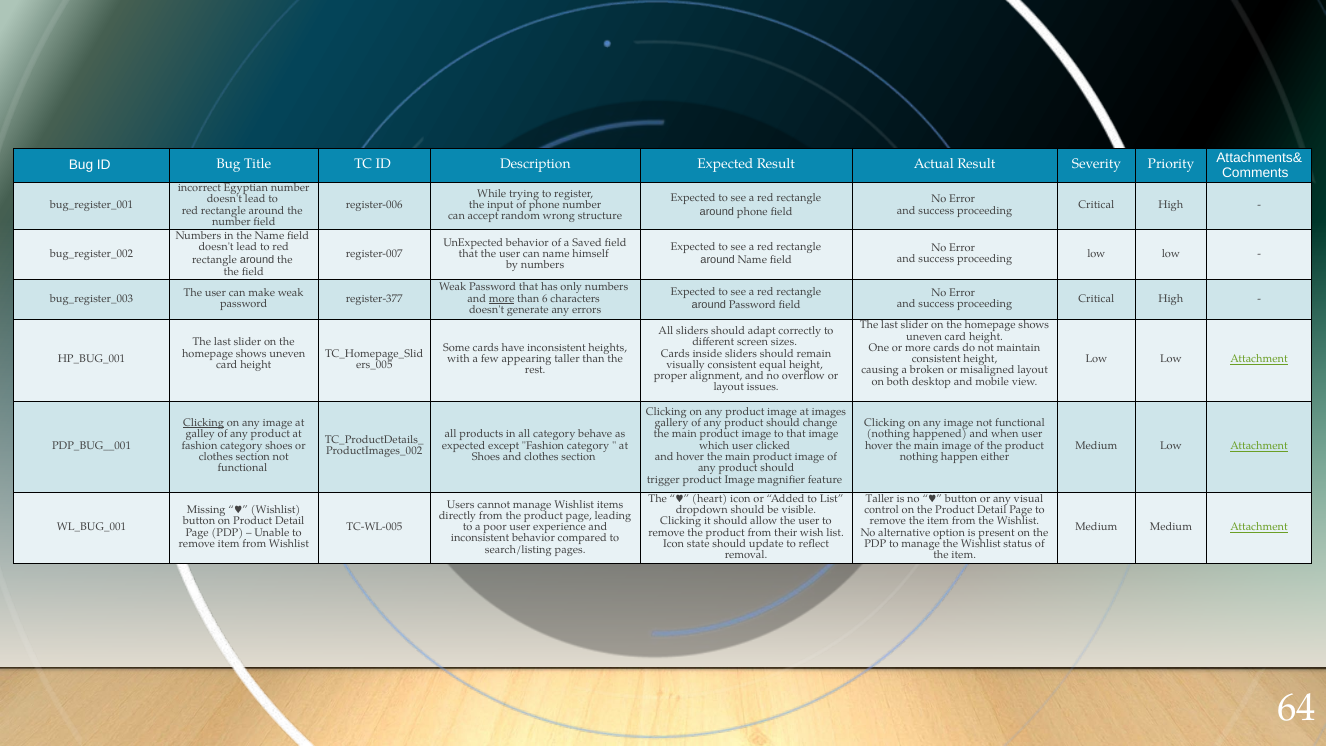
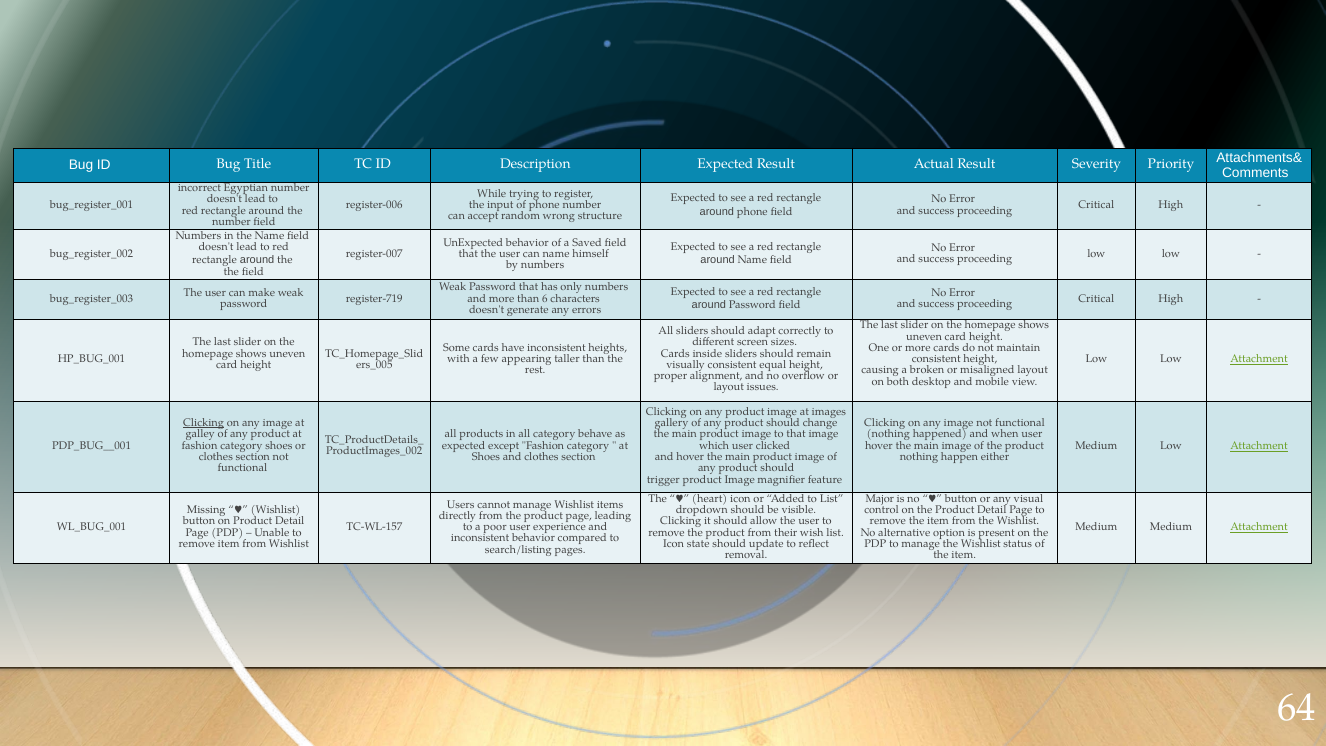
register-377: register-377 -> register-719 (374, 298)
more underline: present -> none (502, 298)
Taller: Taller -> Major (880, 499)
TC-WL-005: TC-WL-005 -> TC-WL-157 (374, 527)
